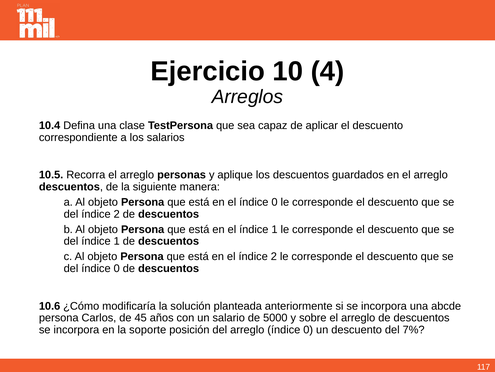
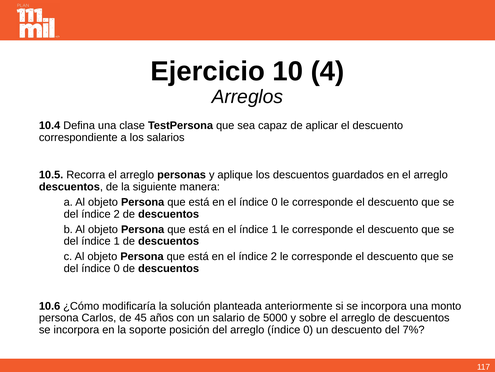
abcde: abcde -> monto (446, 305)
